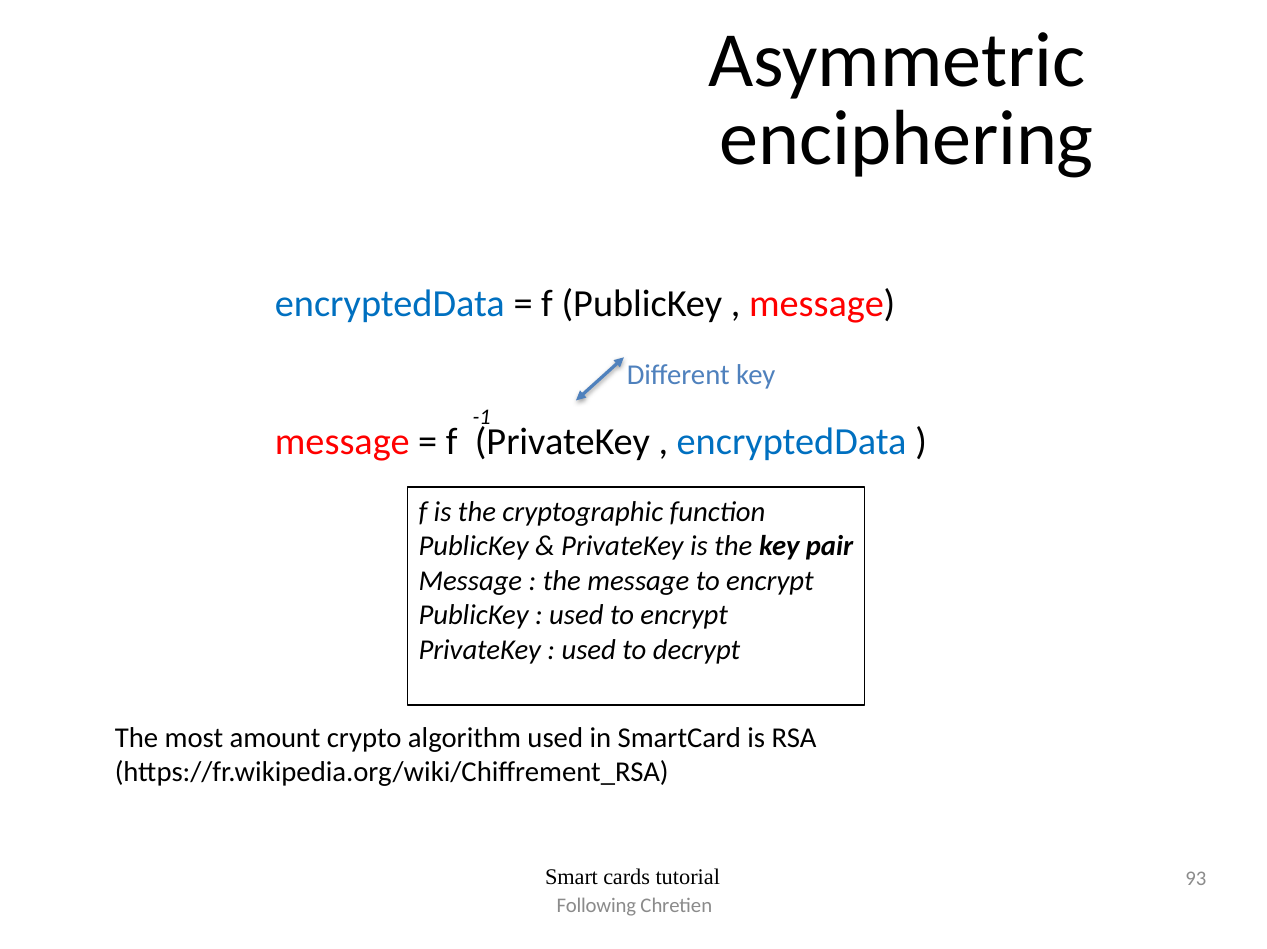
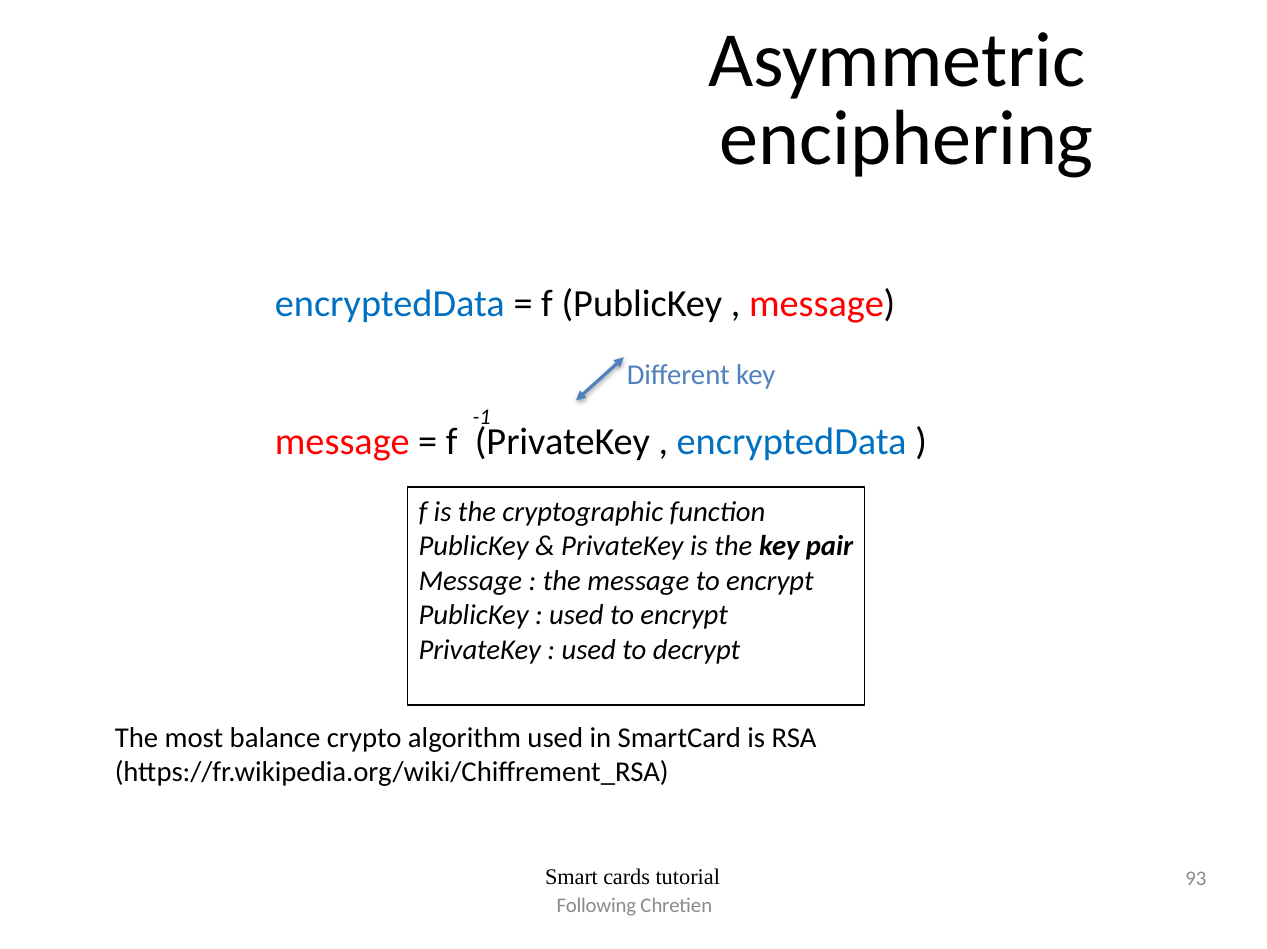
amount: amount -> balance (275, 738)
